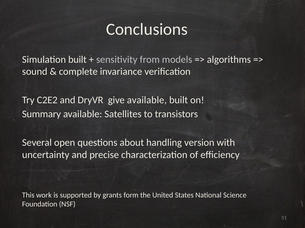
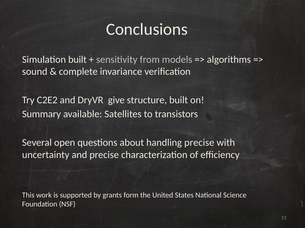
give available: available -> structure (147, 100)
handling version: version -> precise (199, 143)
